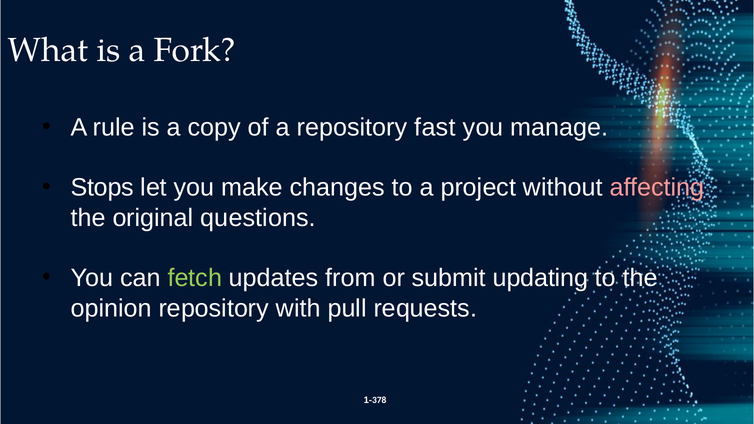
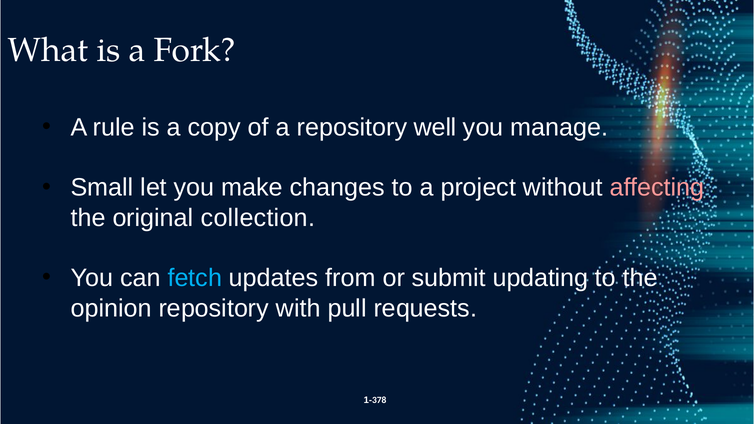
fast: fast -> well (435, 127)
Stops: Stops -> Small (102, 188)
questions: questions -> collection (258, 218)
fetch colour: light green -> light blue (195, 278)
